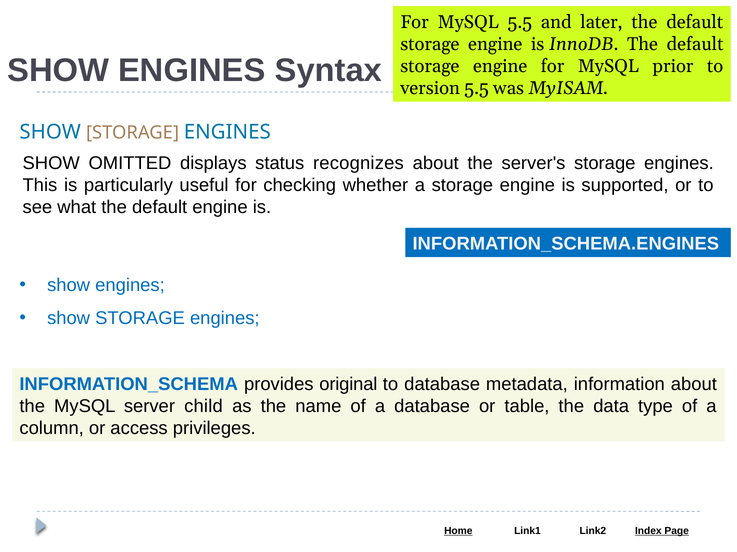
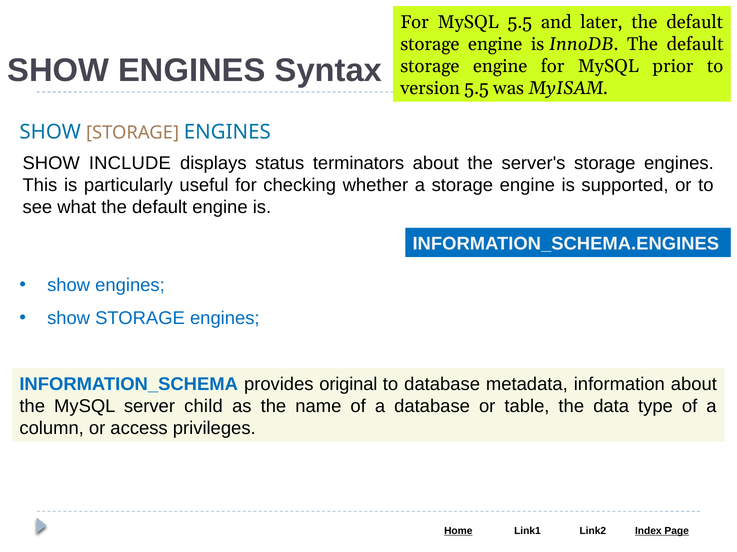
OMITTED: OMITTED -> INCLUDE (130, 163)
recognizes: recognizes -> terminators (359, 163)
